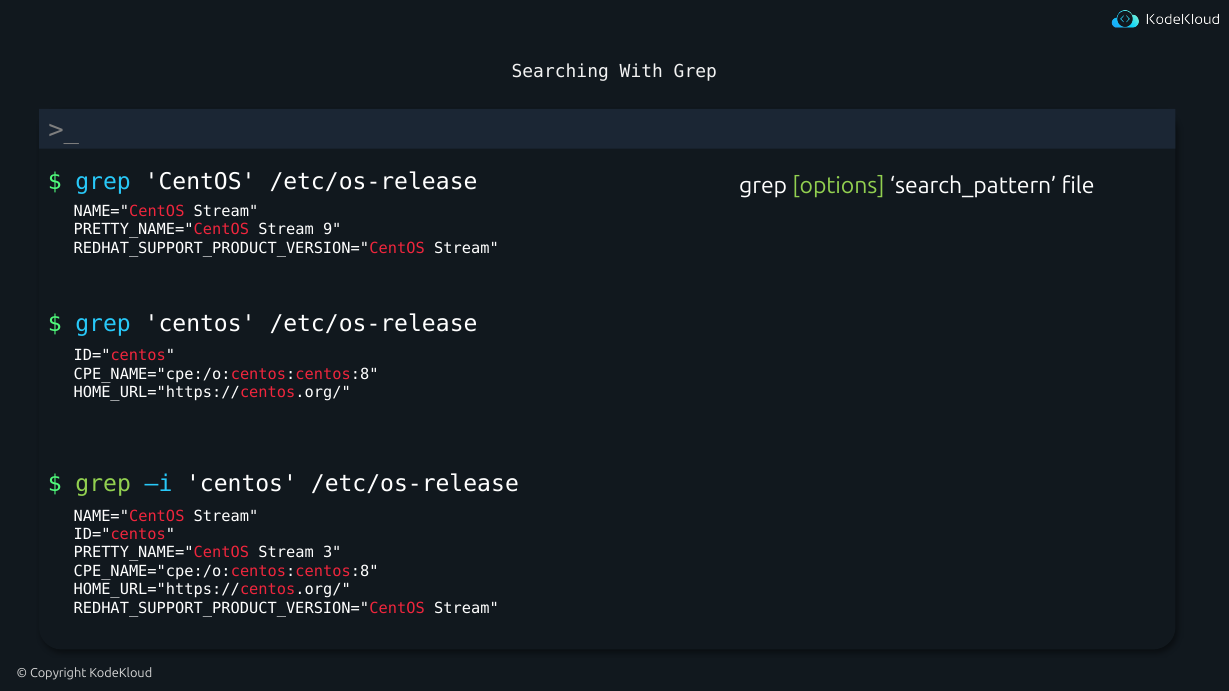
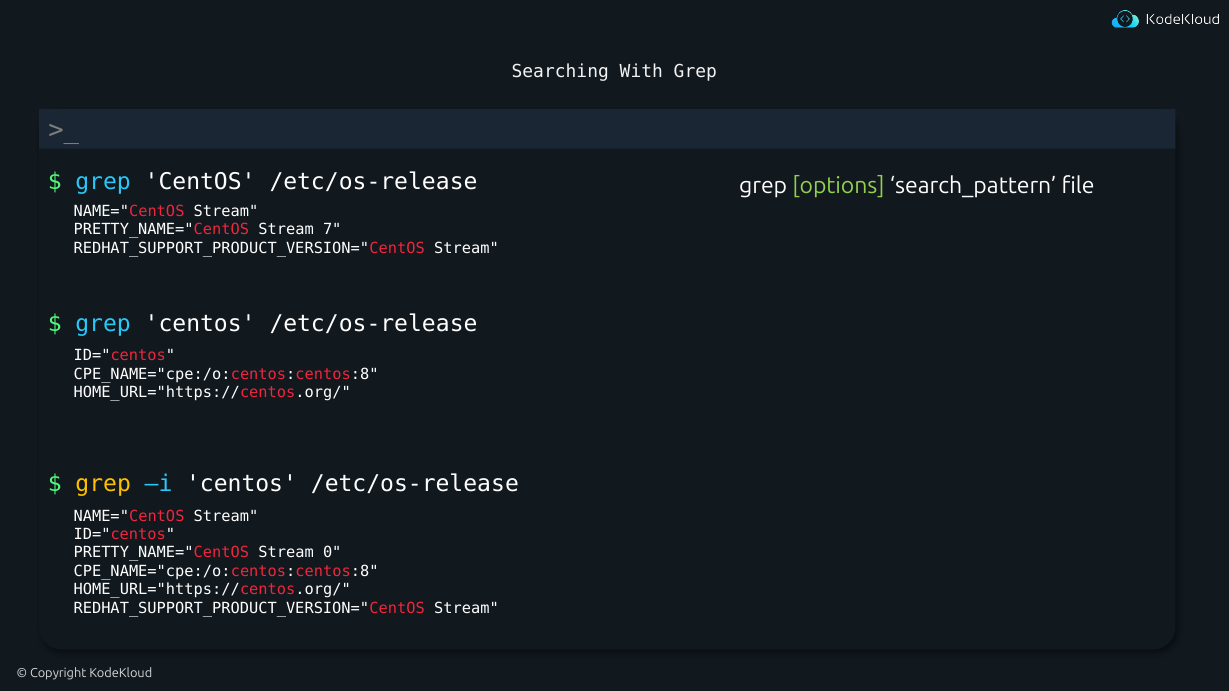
9: 9 -> 7 (332, 230)
grep colour: light green -> yellow (103, 484)
3: 3 -> 0 (332, 553)
